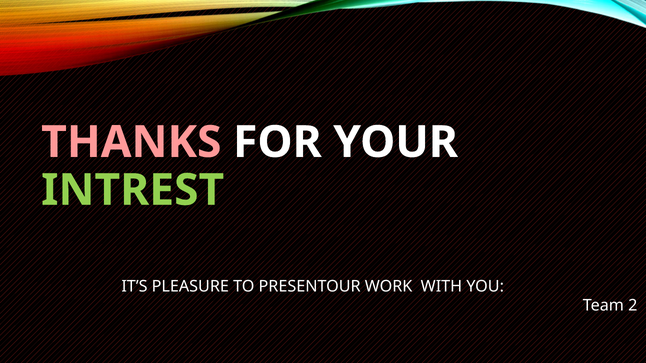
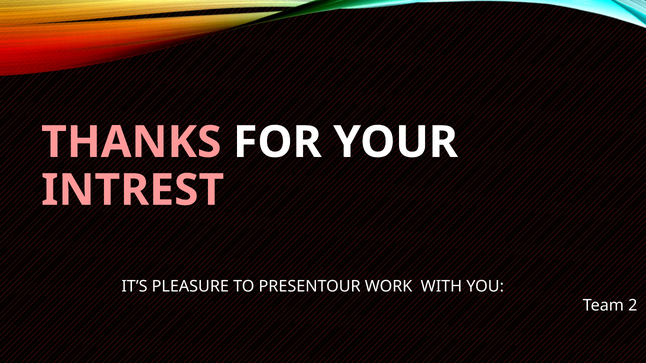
INTREST colour: light green -> pink (133, 190)
